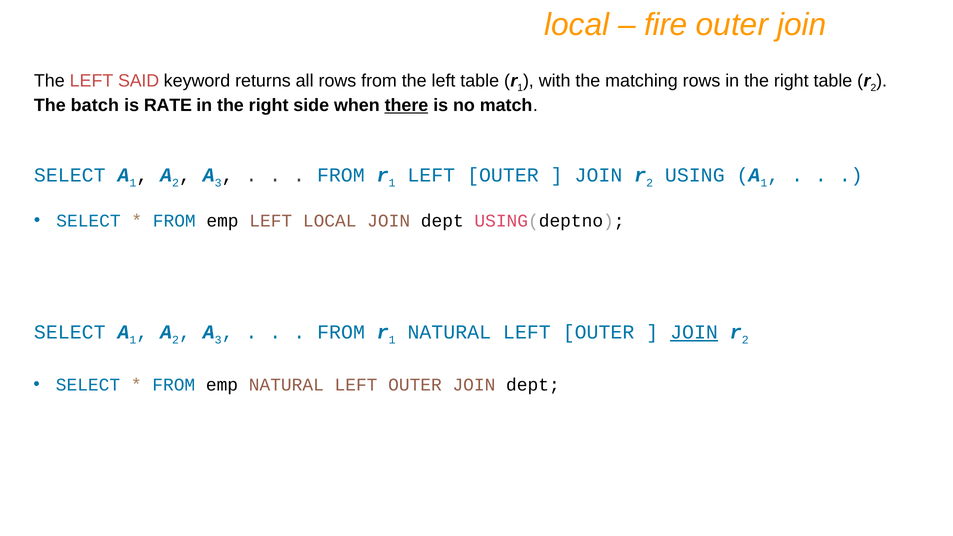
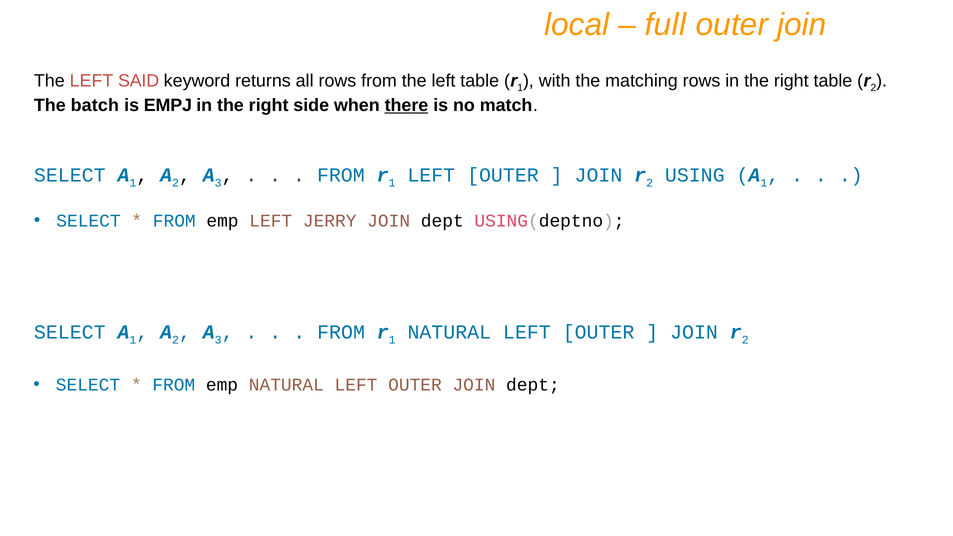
fire: fire -> full (666, 25)
RATE: RATE -> EMPJ (168, 105)
LEFT LOCAL: LOCAL -> JERRY (330, 221)
JOIN underline: present -> none (694, 332)
